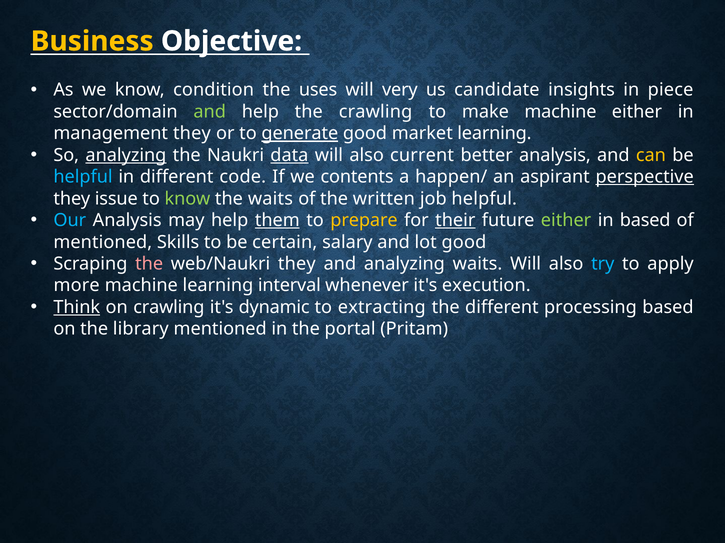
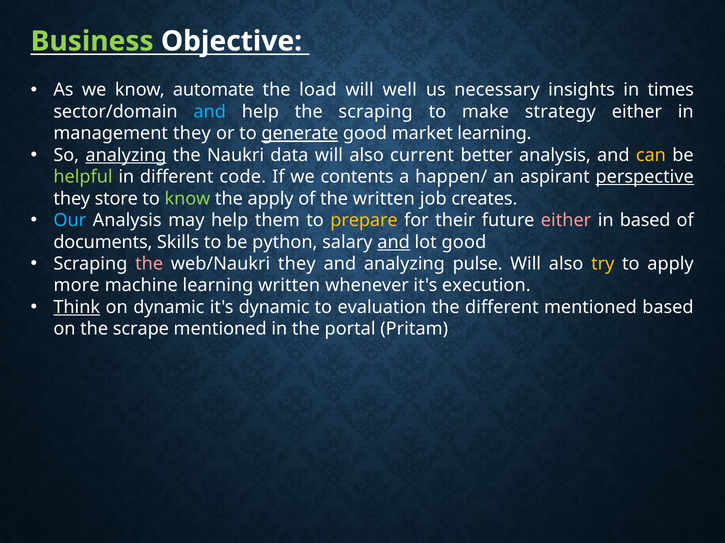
Business colour: yellow -> light green (92, 41)
condition: condition -> automate (214, 90)
uses: uses -> load (318, 90)
very: very -> well (400, 90)
candidate: candidate -> necessary (497, 90)
piece: piece -> times (671, 90)
and colour: light green -> light blue (210, 112)
the crawling: crawling -> scraping (376, 112)
make machine: machine -> strategy (560, 112)
data underline: present -> none (289, 155)
helpful colour: light blue -> light green (83, 177)
issue: issue -> store (116, 199)
the waits: waits -> apply (271, 199)
job helpful: helpful -> creates (484, 199)
them underline: present -> none (277, 221)
their underline: present -> none (455, 221)
either colour: light green -> pink (566, 221)
mentioned: mentioned -> documents (103, 242)
certain: certain -> python (285, 242)
and underline: none -> present (394, 242)
analyzing waits: waits -> pulse (478, 264)
try colour: light blue -> yellow (603, 264)
learning interval: interval -> written (289, 286)
on crawling: crawling -> dynamic (169, 308)
extracting: extracting -> evaluation (382, 308)
different processing: processing -> mentioned (590, 308)
library: library -> scrape (141, 329)
